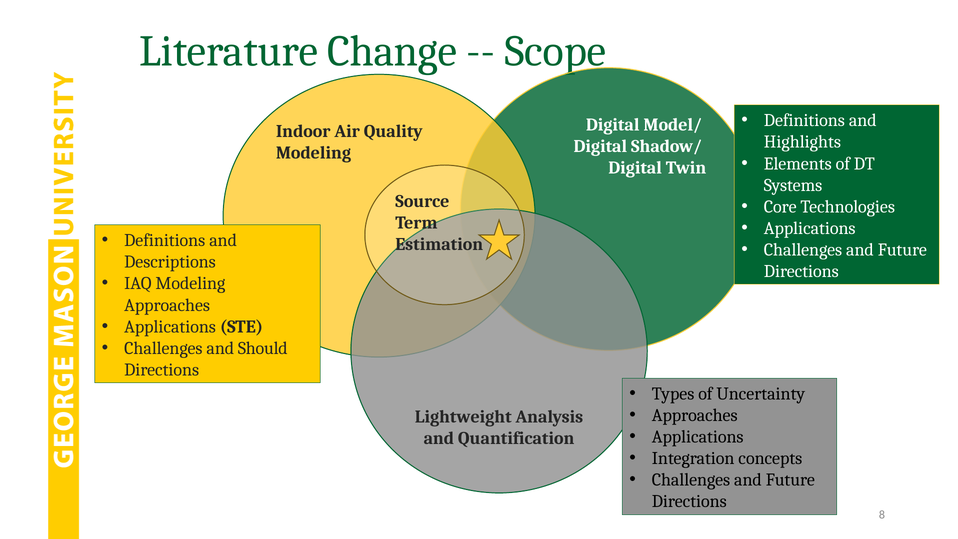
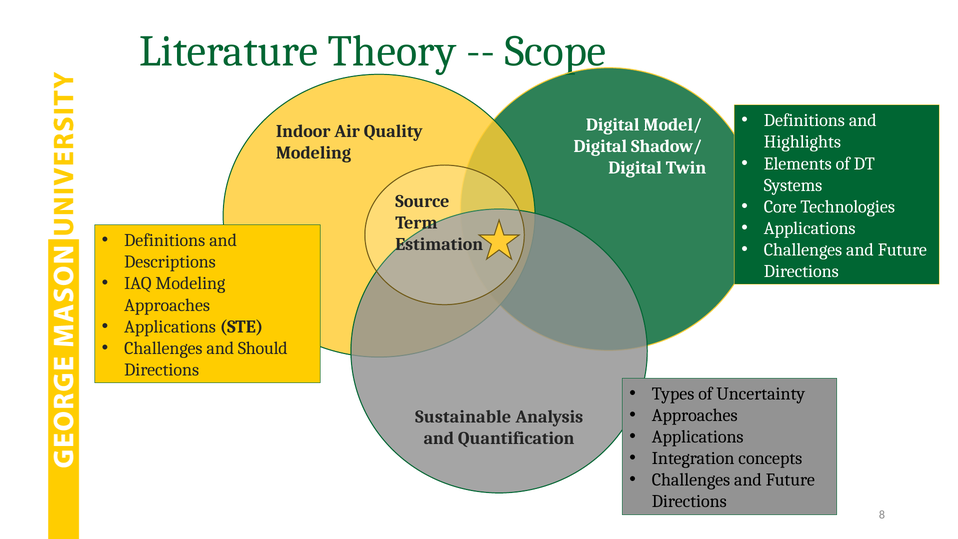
Change: Change -> Theory (392, 51)
Lightweight: Lightweight -> Sustainable (463, 417)
